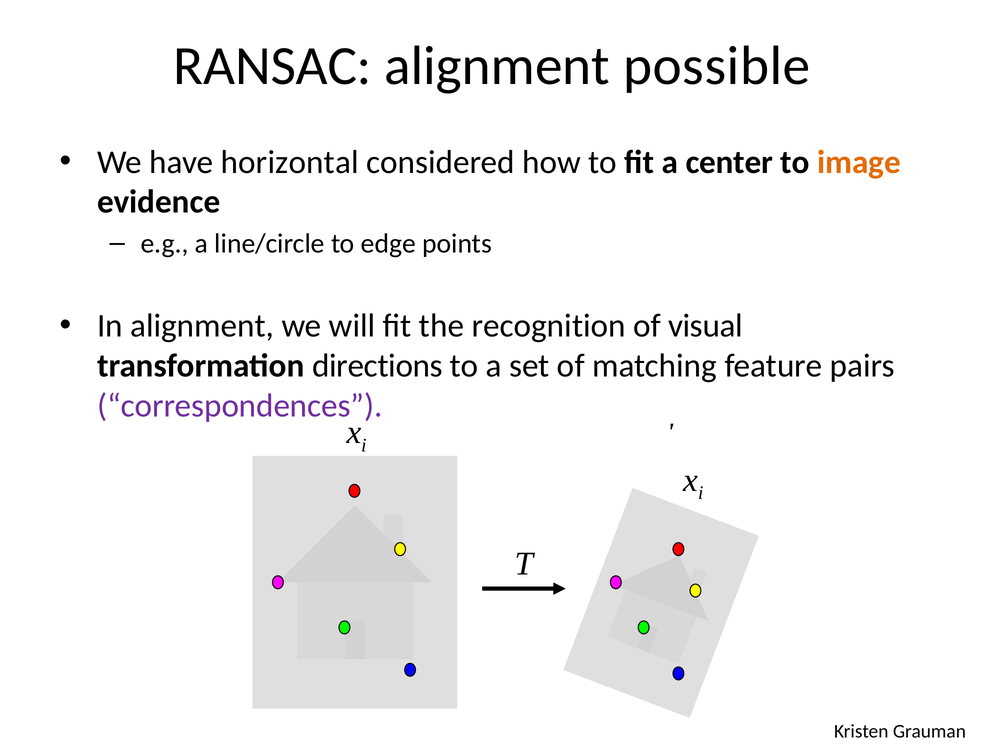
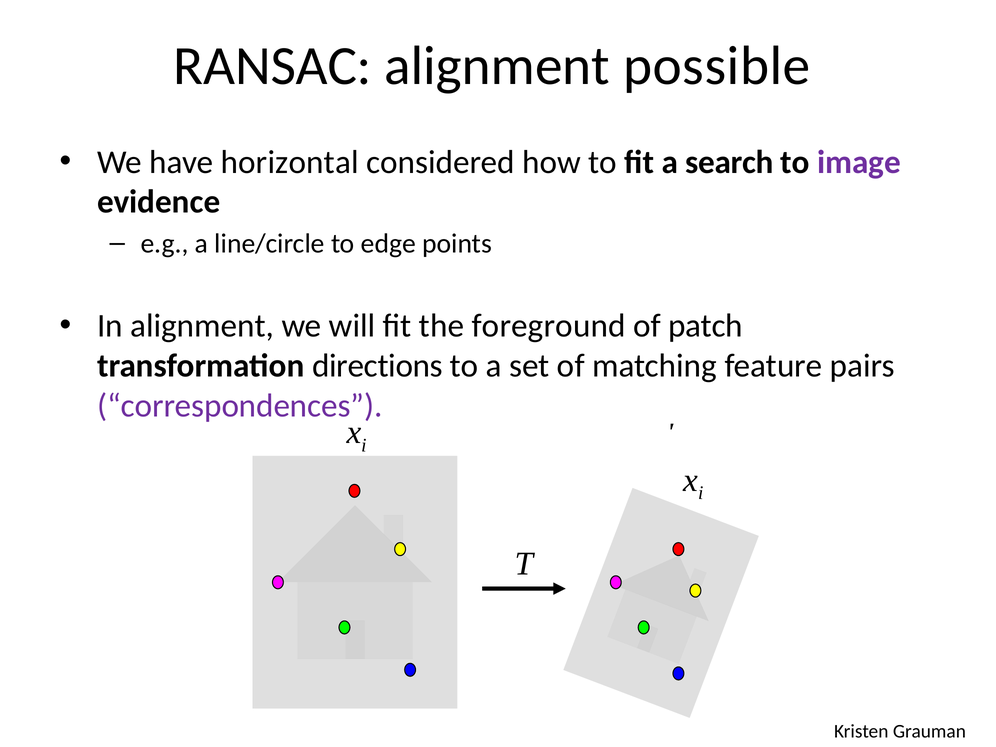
center: center -> search (729, 162)
image colour: orange -> purple (859, 162)
recognition: recognition -> foreground (549, 326)
visual: visual -> patch (706, 326)
